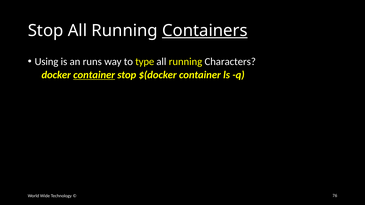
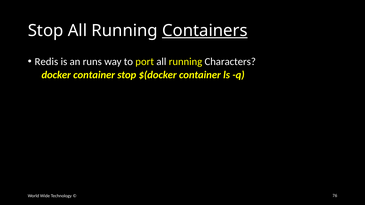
Using: Using -> Redis (46, 62)
type: type -> port (145, 62)
container underline: present -> none (94, 75)
